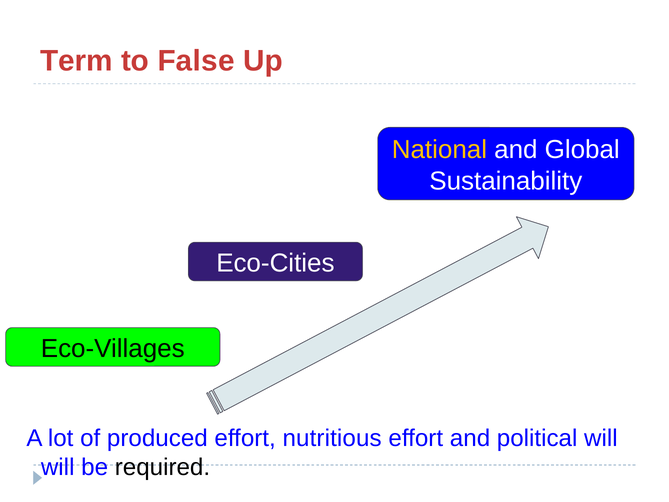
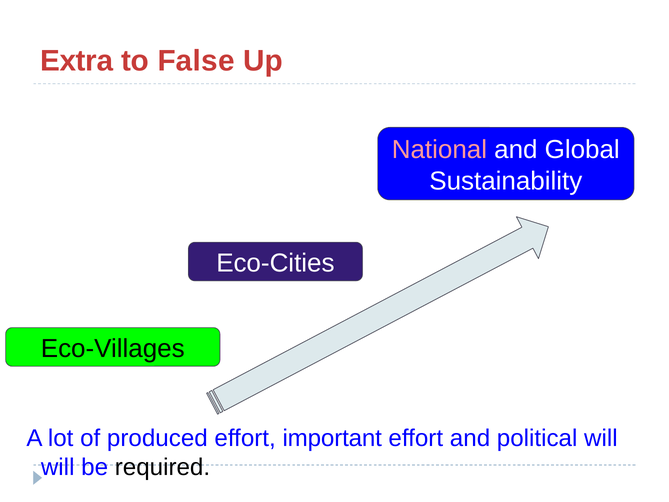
Term: Term -> Extra (77, 61)
National colour: yellow -> pink (439, 150)
nutritious: nutritious -> important (332, 438)
